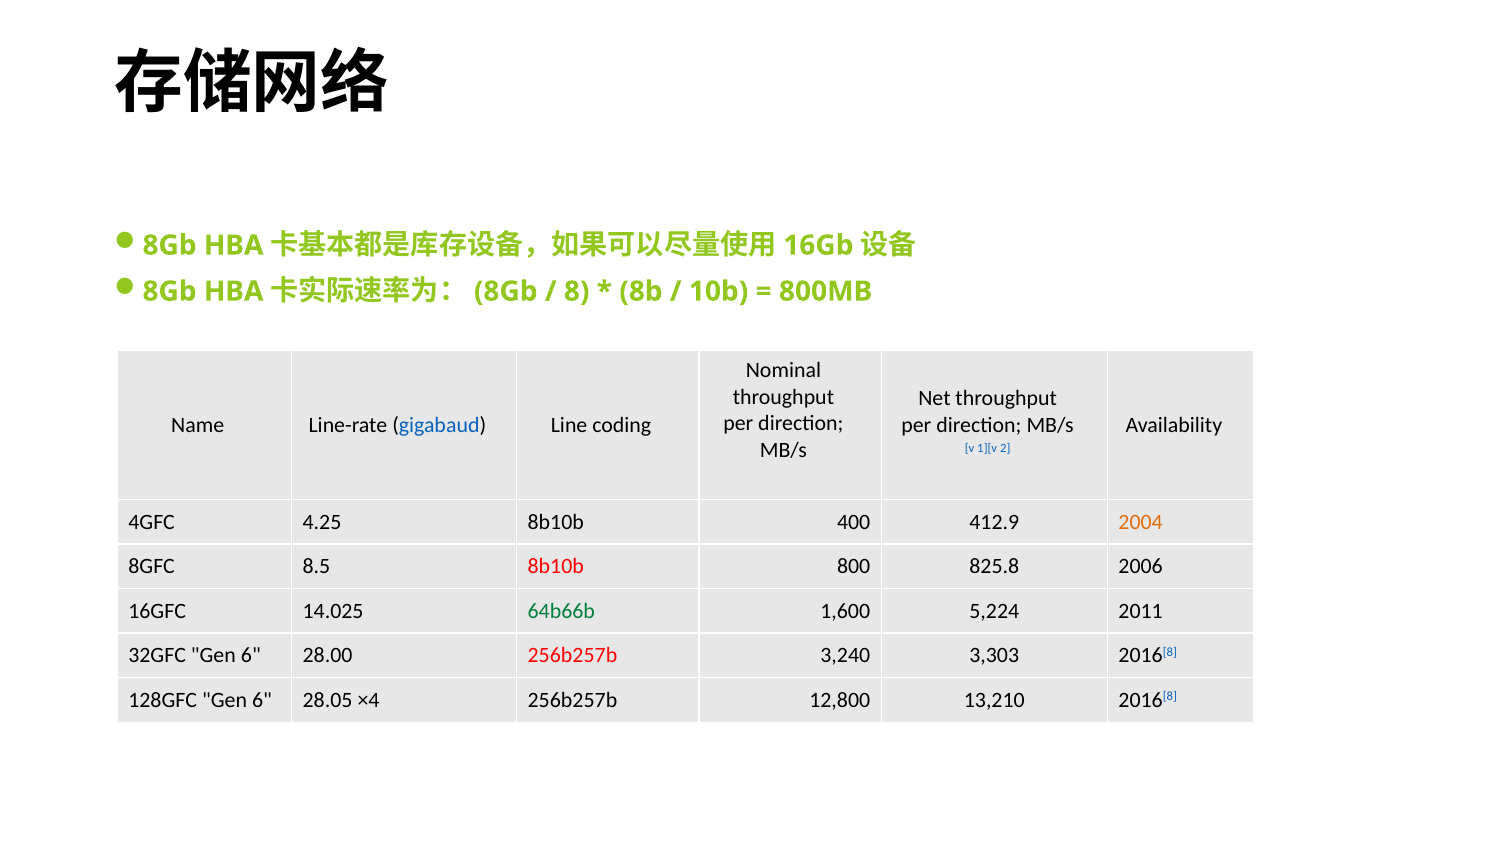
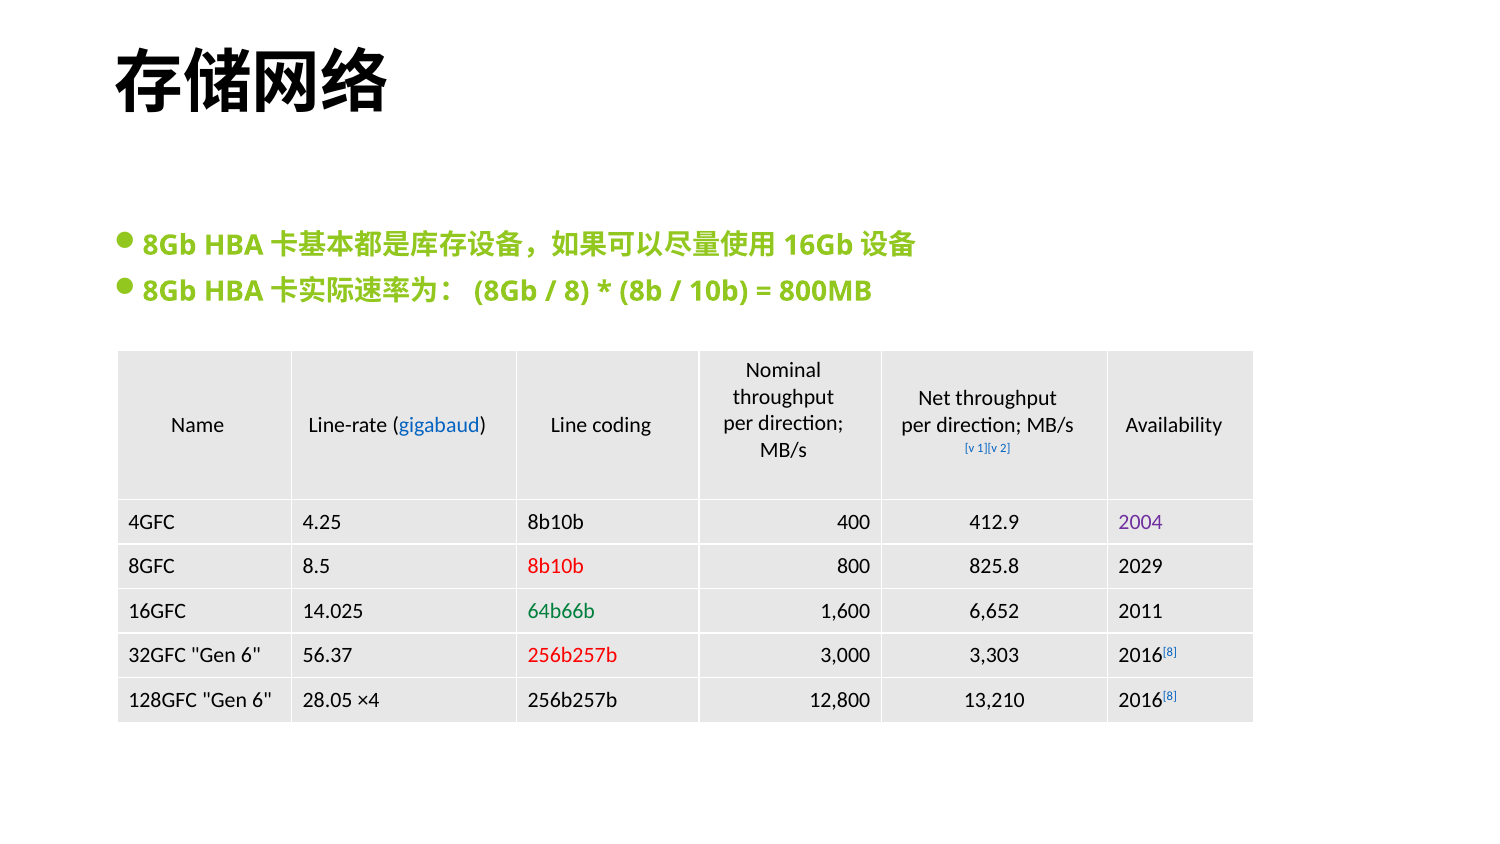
2004 colour: orange -> purple (1141, 522)
2006: 2006 -> 2029 (1141, 566)
5,224: 5,224 -> 6,652 (994, 611)
28.00: 28.00 -> 56.37 (328, 656)
3,240: 3,240 -> 3,000 (845, 656)
